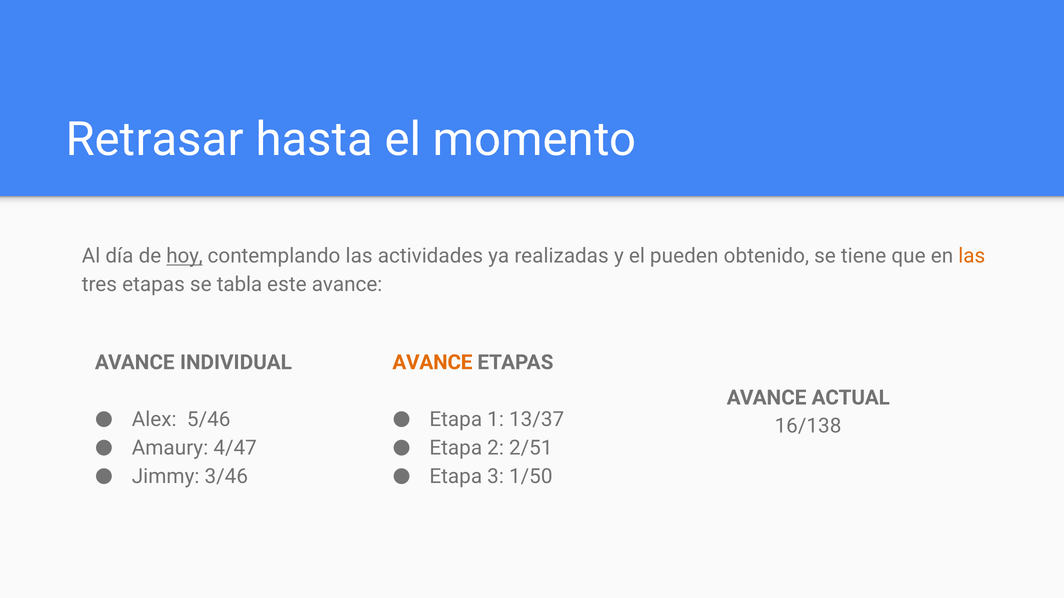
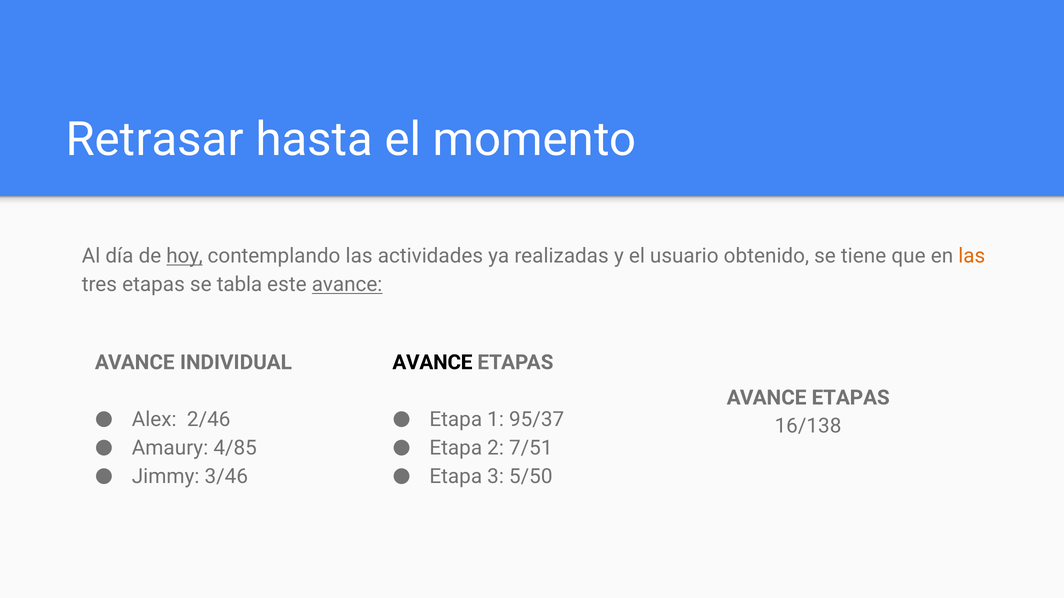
pueden: pueden -> usuario (684, 256)
avance underline: none -> present (347, 285)
AVANCE colour: orange -> black (432, 363)
ACTUAL: ACTUAL -> ETAPAS (851, 398)
5/46: 5/46 -> 2/46 (209, 420)
13/37: 13/37 -> 95/37 (537, 420)
4/47: 4/47 -> 4/85 (235, 448)
2/51: 2/51 -> 7/51 (531, 448)
1/50: 1/50 -> 5/50 (531, 477)
